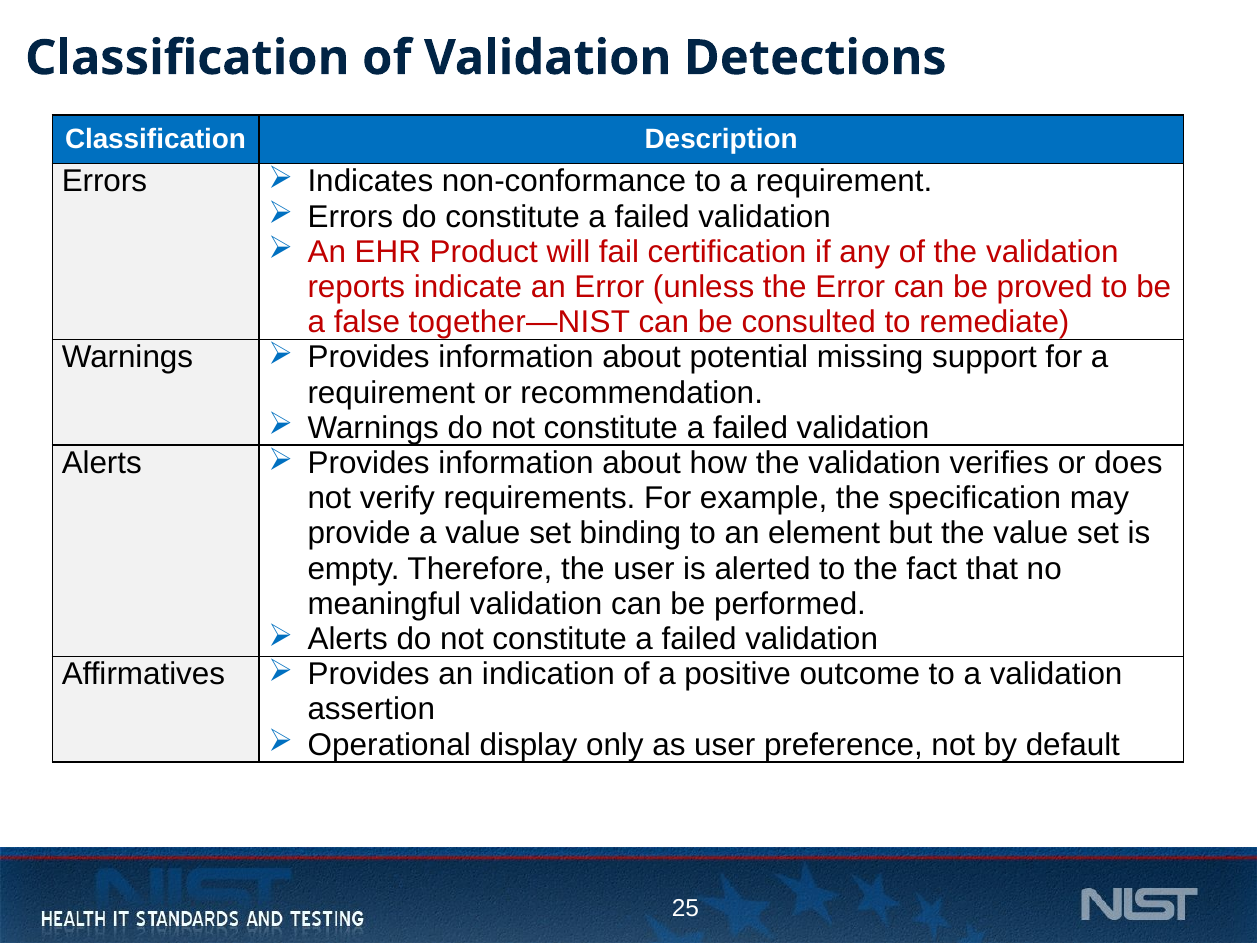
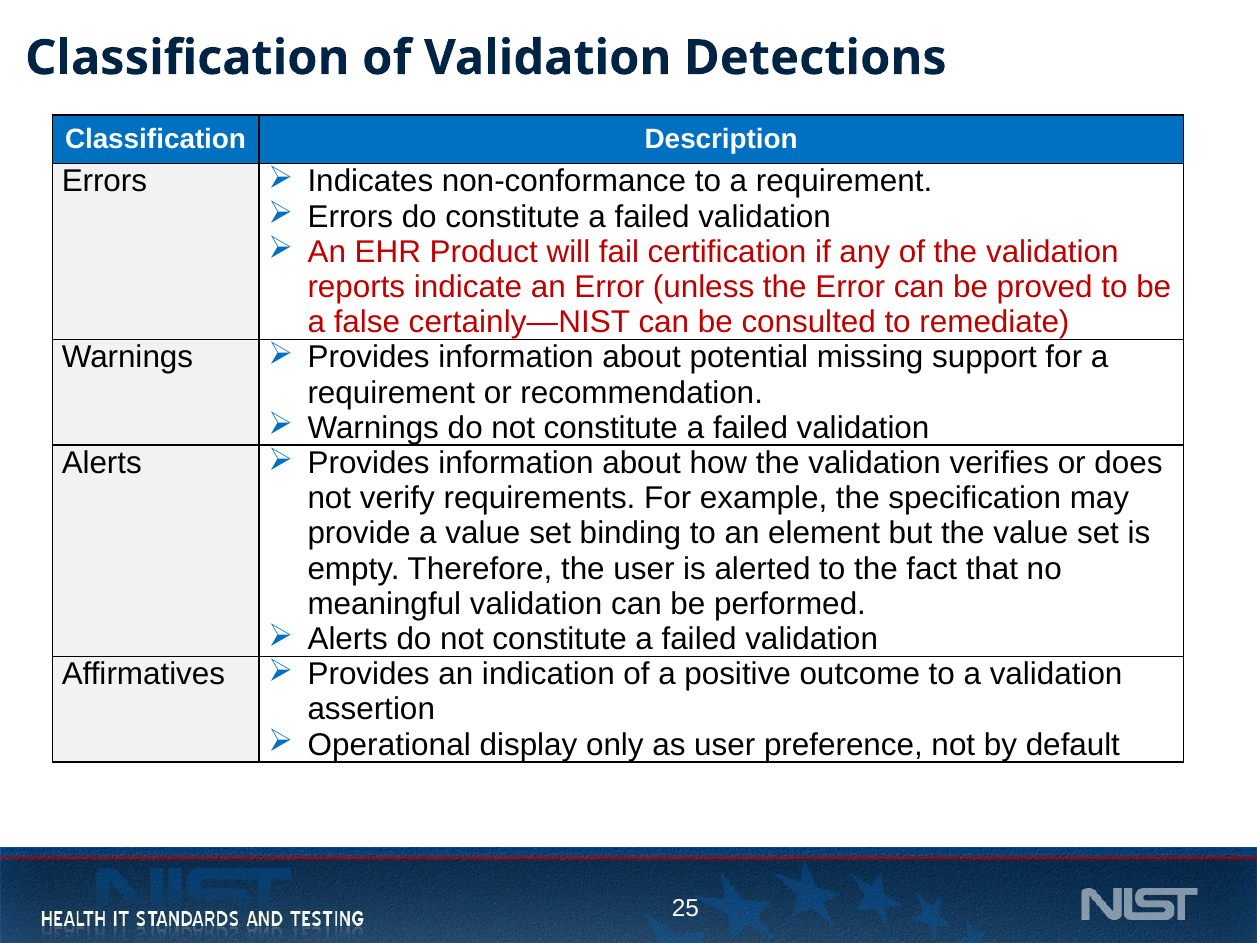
together—NIST: together—NIST -> certainly—NIST (519, 322)
